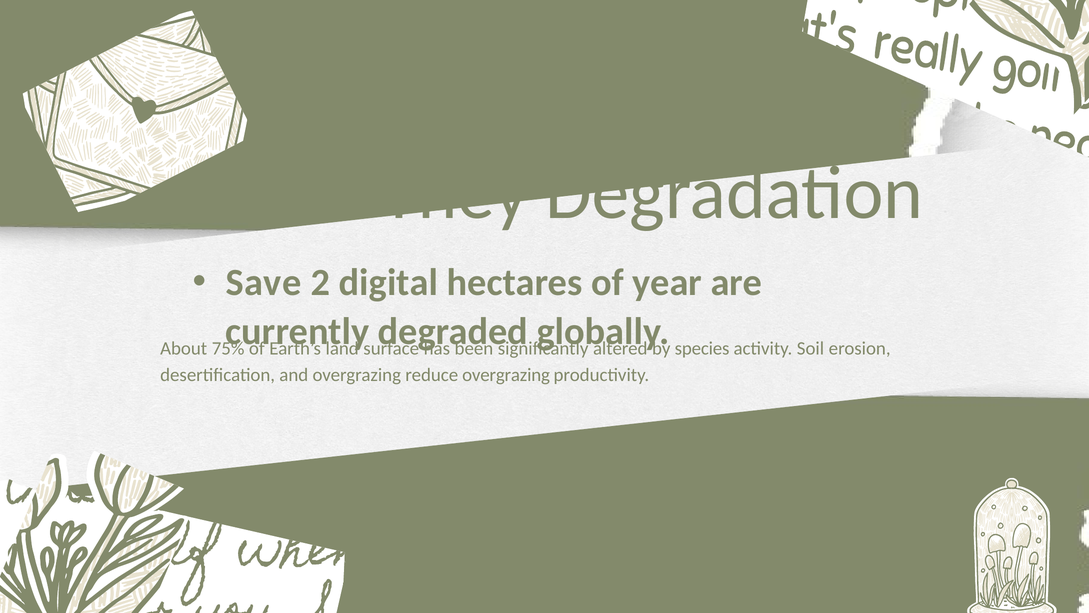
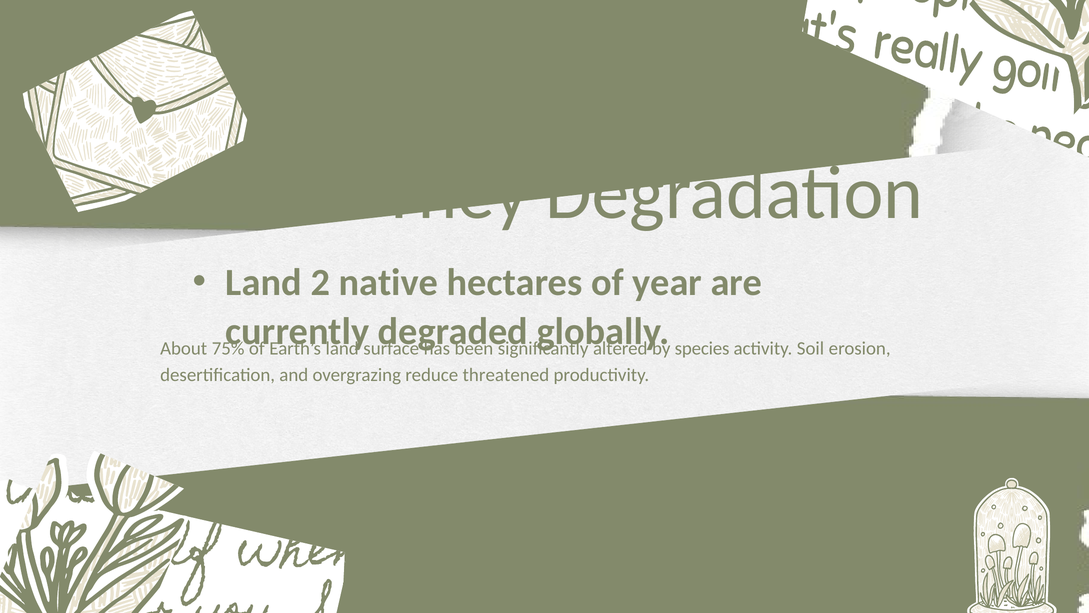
Save: Save -> Land (264, 282)
digital: digital -> native (388, 282)
reduce overgrazing: overgrazing -> threatened (506, 375)
